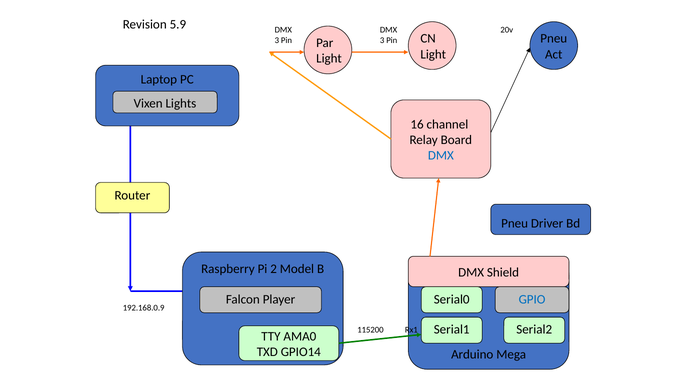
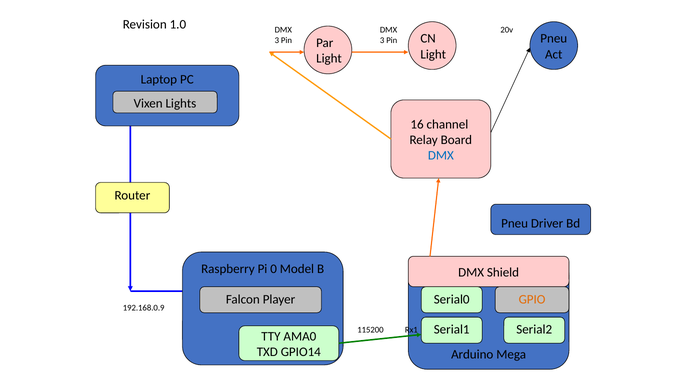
5.9: 5.9 -> 1.0 (178, 24)
2: 2 -> 0 (274, 269)
GPIO colour: blue -> orange (532, 299)
